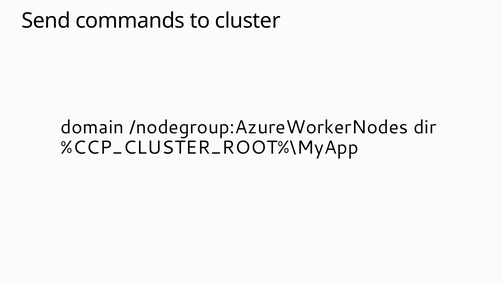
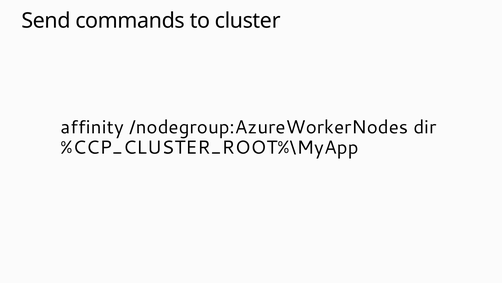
domain: domain -> affinity (92, 127)
